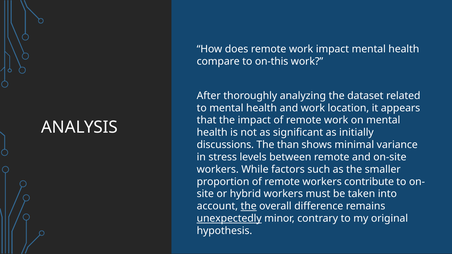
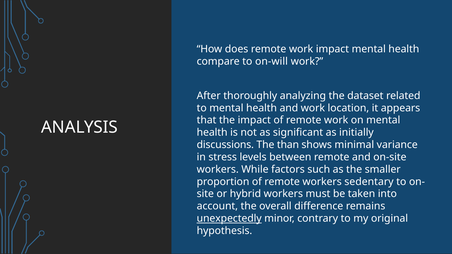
on-this: on-this -> on-will (271, 61)
contribute: contribute -> sedentary (369, 182)
the underline: present -> none (249, 206)
